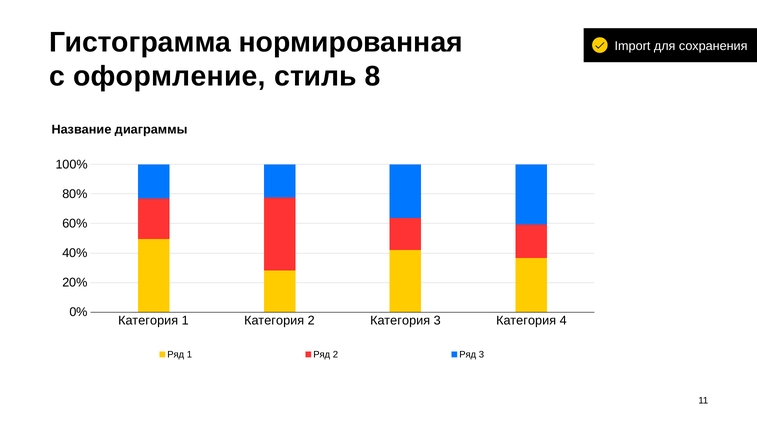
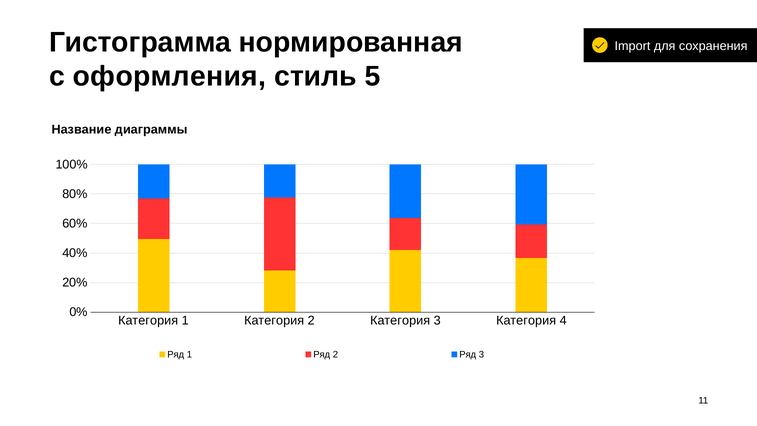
оформление: оформление -> оформления (170, 76)
8: 8 -> 5 (373, 76)
